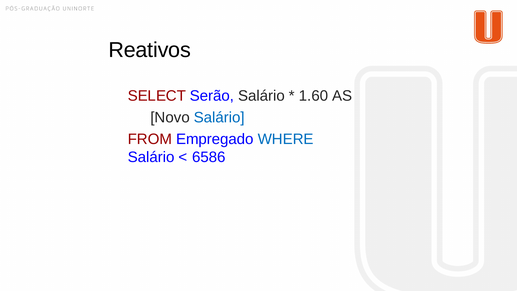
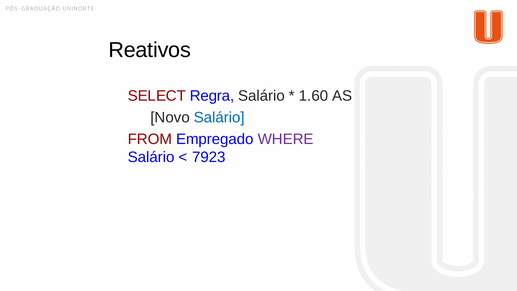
Serão: Serão -> Regra (212, 96)
WHERE colour: blue -> purple (286, 139)
6586: 6586 -> 7923 (209, 157)
